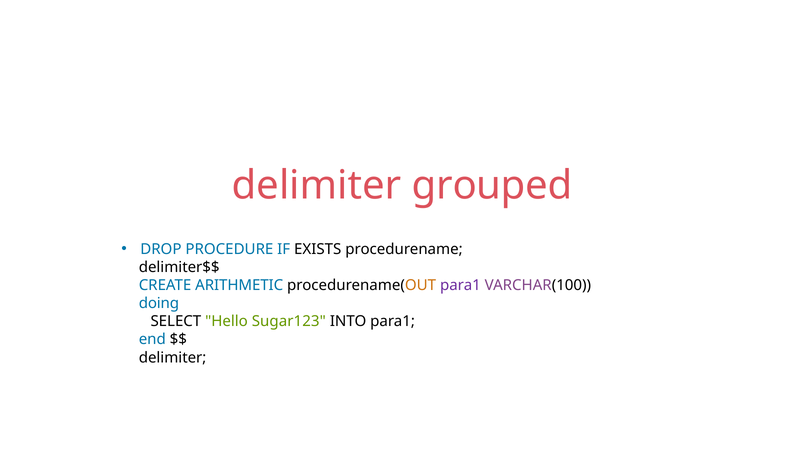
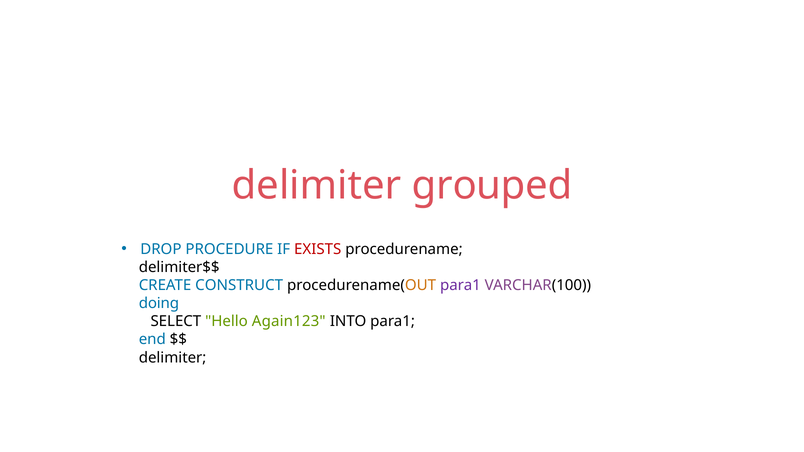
EXISTS colour: black -> red (318, 249)
ARITHMETIC: ARITHMETIC -> CONSTRUCT (239, 285)
Sugar123: Sugar123 -> Again123 (289, 322)
